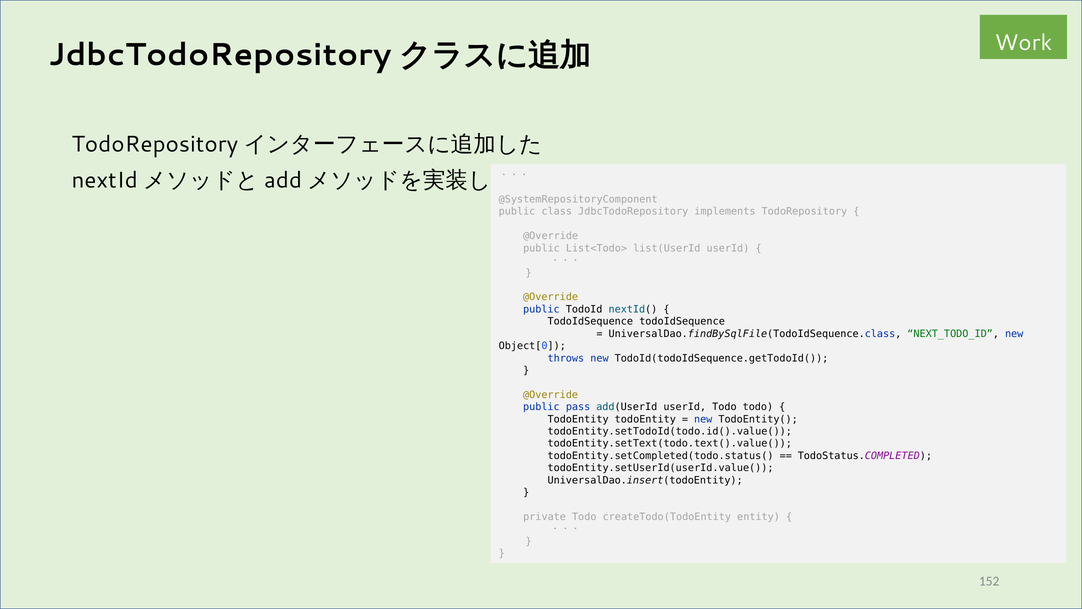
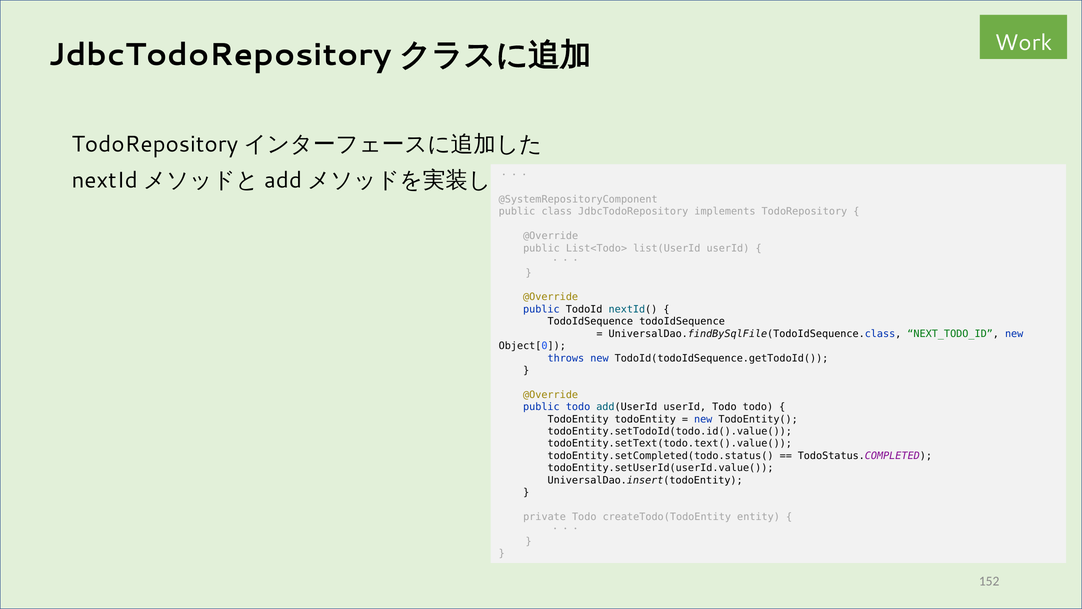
public pass: pass -> todo (578, 407)
